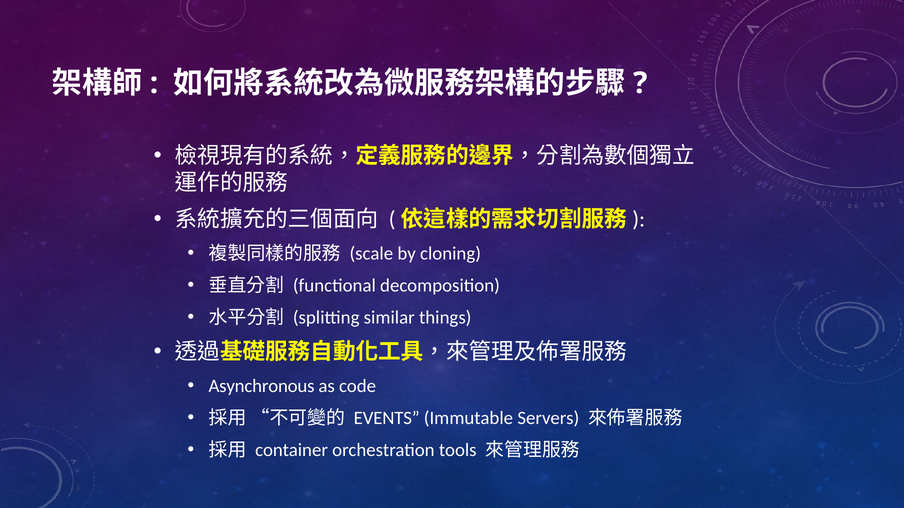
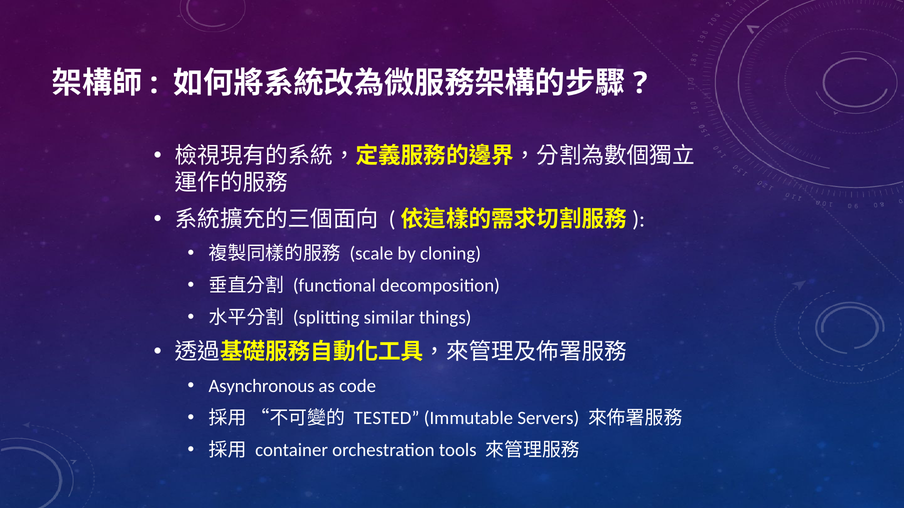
EVENTS: EVENTS -> TESTED (387, 418)
